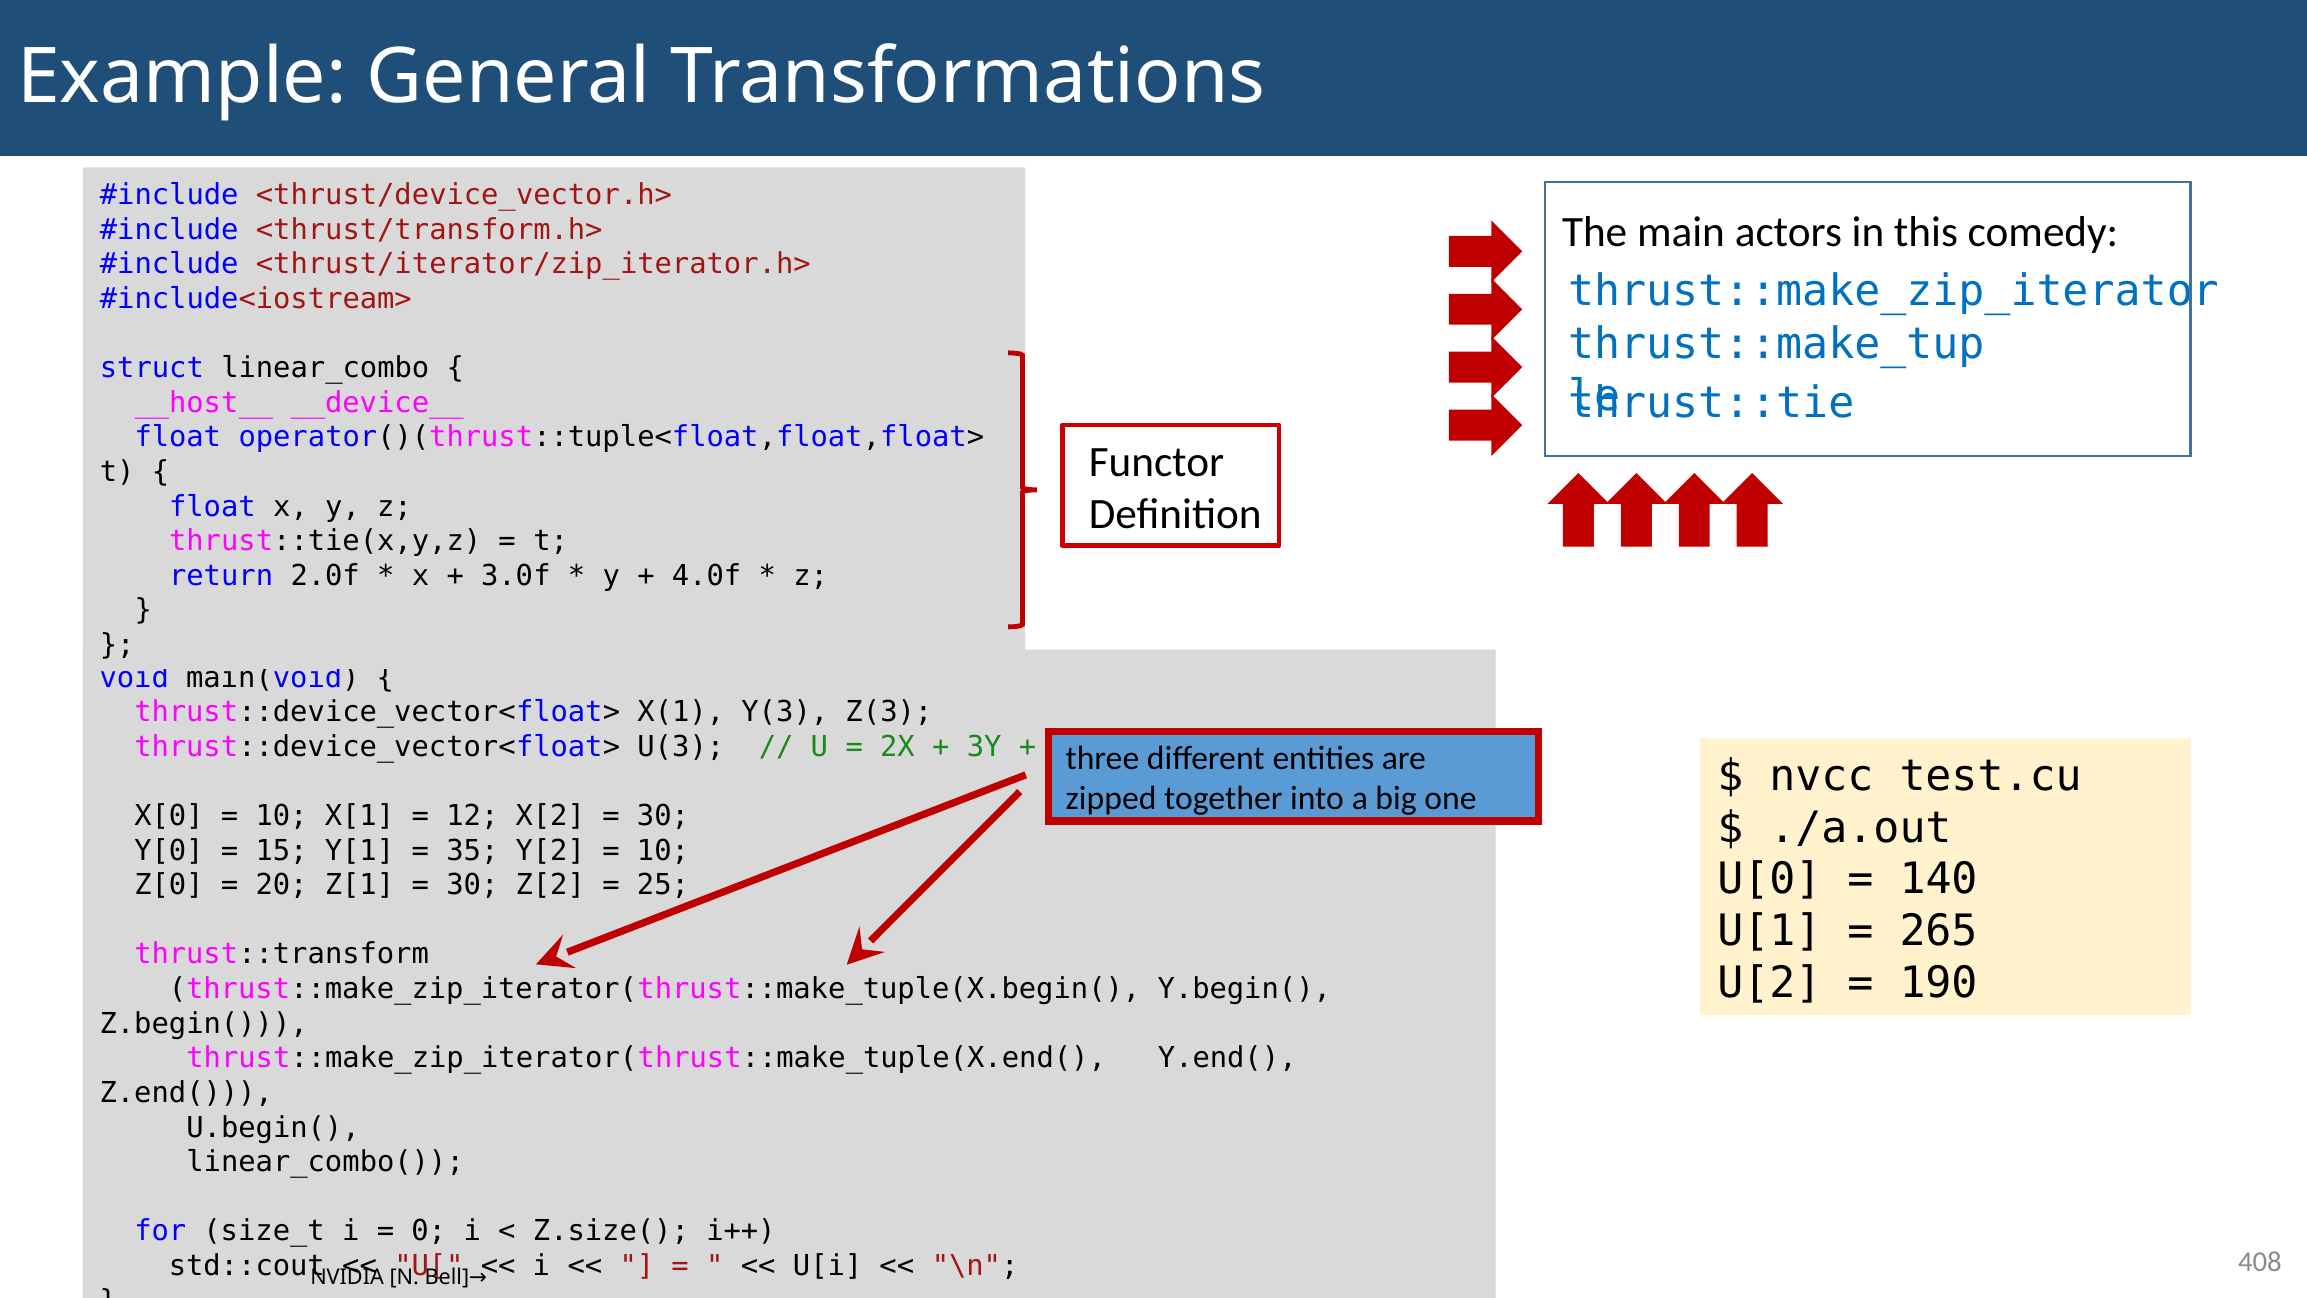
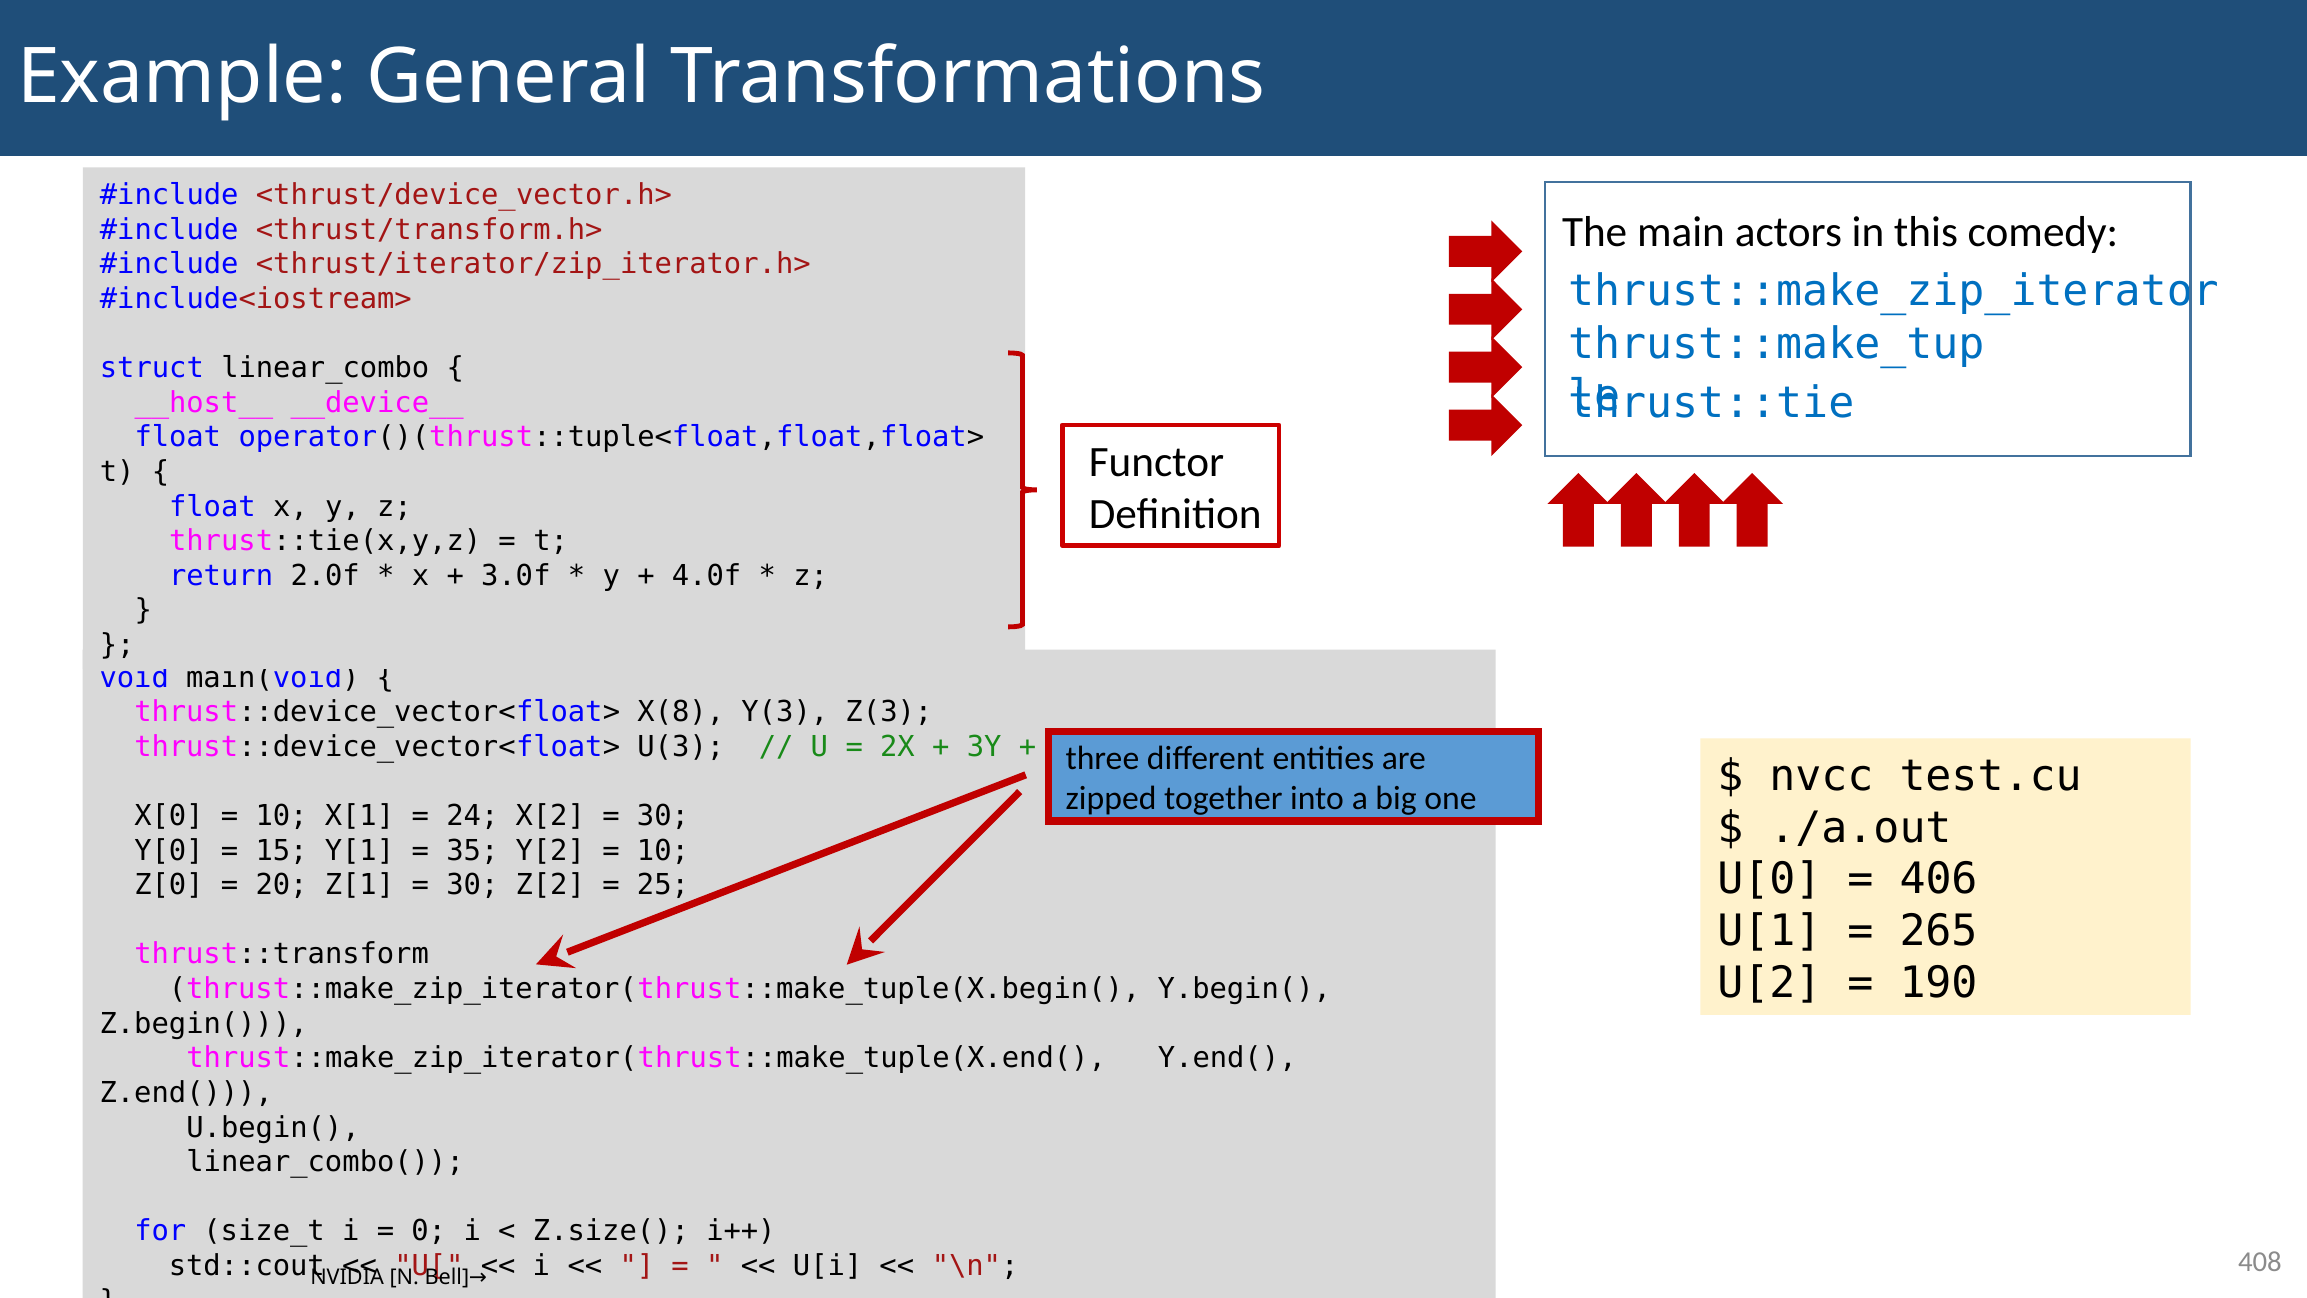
X(1: X(1 -> X(8 (681, 712)
12: 12 -> 24 (472, 816)
140: 140 -> 406 (1939, 879)
